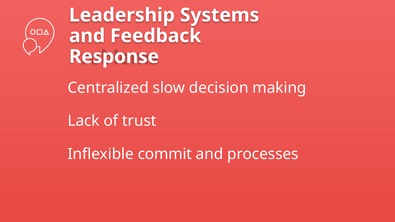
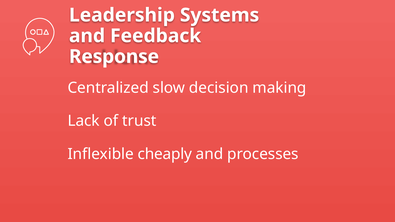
commit: commit -> cheaply (165, 154)
